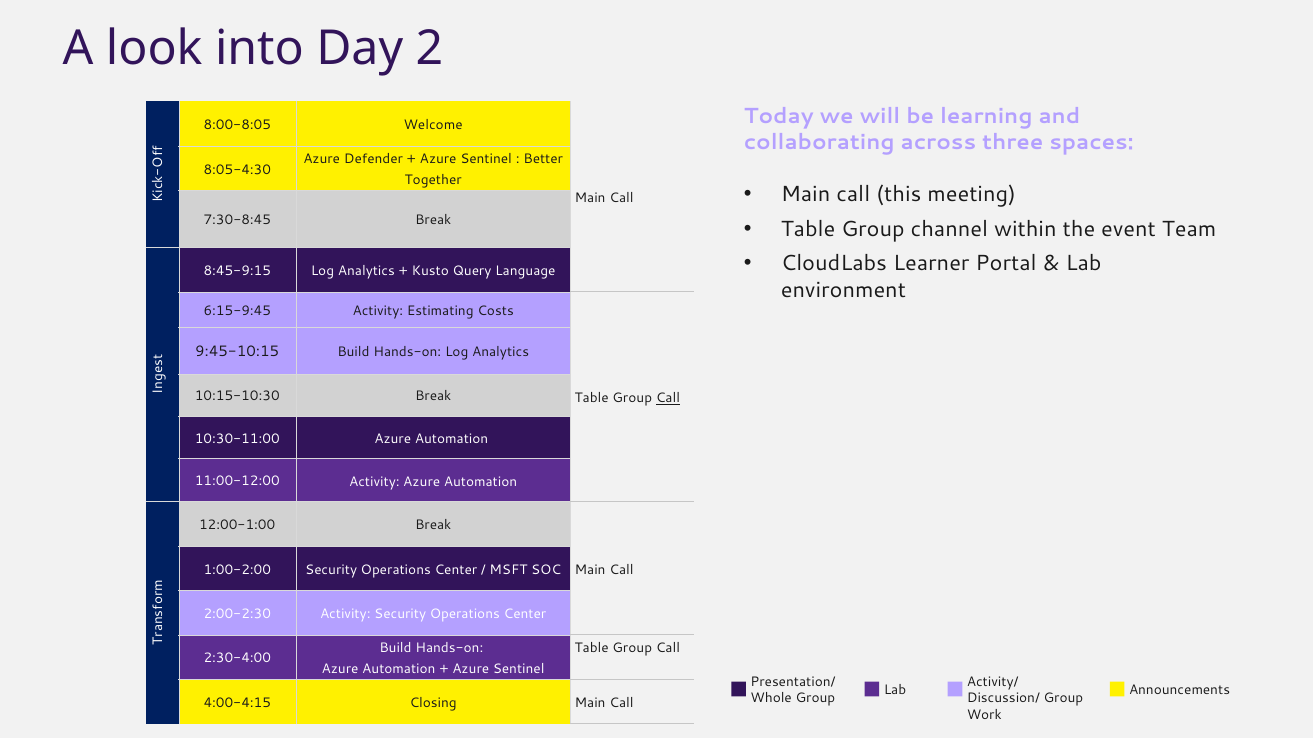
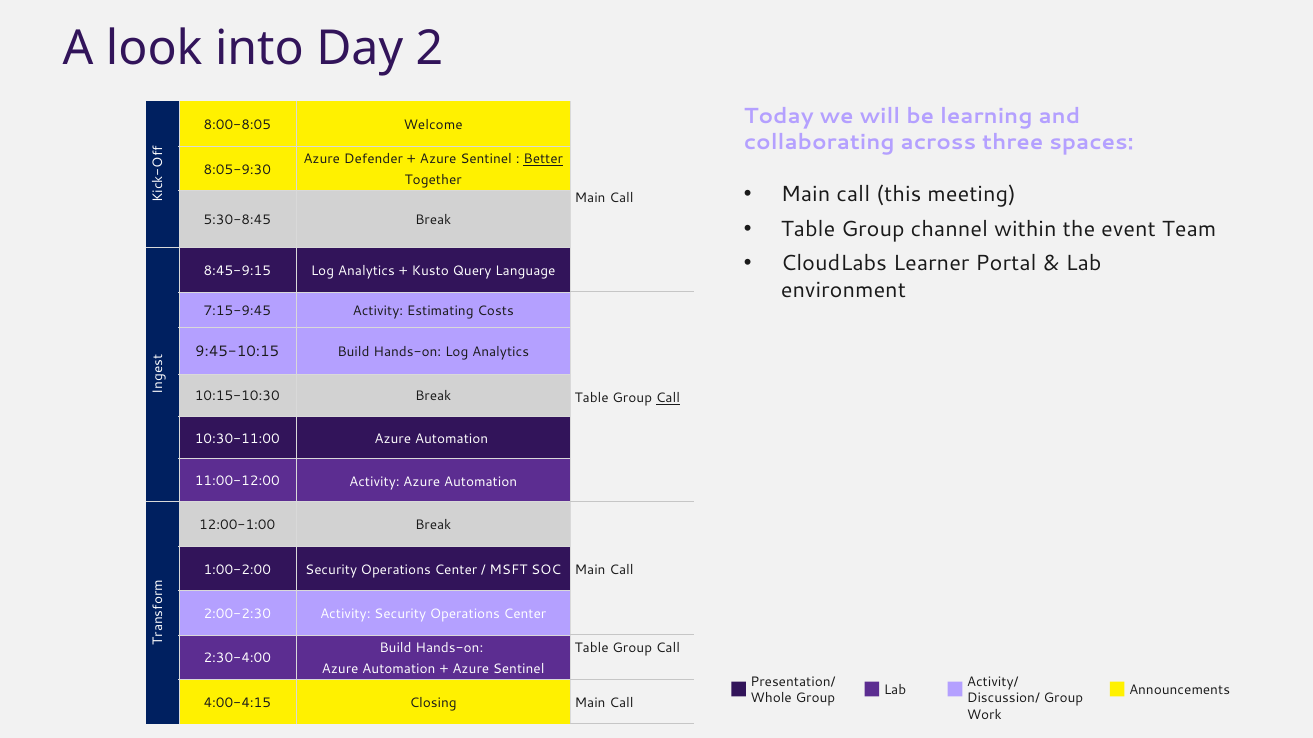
Better underline: none -> present (543, 159)
8:05-4:30: 8:05-4:30 -> 8:05-9:30 (237, 170)
7:30-8:45: 7:30-8:45 -> 5:30-8:45 (237, 220)
6:15-9:45: 6:15-9:45 -> 7:15-9:45 (237, 311)
